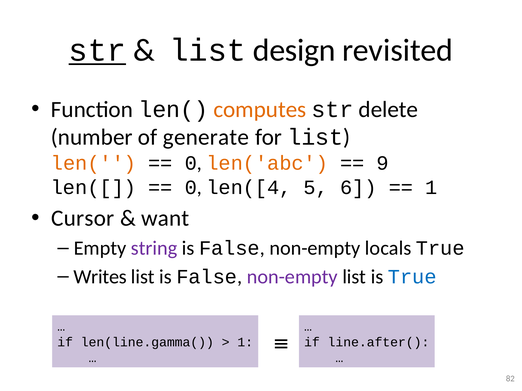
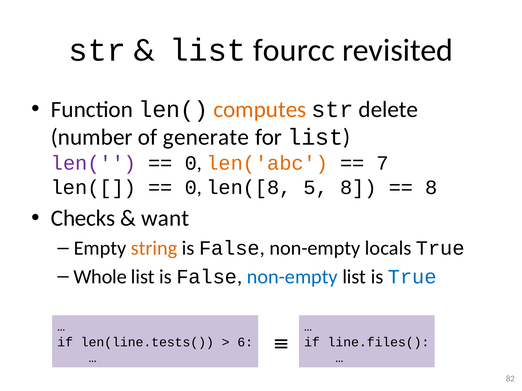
str underline: present -> none (97, 51)
design: design -> fourcc (294, 51)
len( colour: orange -> purple (93, 163)
9: 9 -> 7 (383, 163)
len([4: len([4 -> len([8 (249, 188)
5 6: 6 -> 8 (358, 188)
1: 1 -> 8 (431, 188)
Cursor: Cursor -> Checks (83, 219)
string colour: purple -> orange (154, 249)
Writes: Writes -> Whole (100, 277)
non-empty colour: purple -> blue (292, 277)
len(line.gamma(: len(line.gamma( -> len(line.tests( (147, 343)
1: 1 -> 6 (245, 343)
line.after(: line.after( -> line.files( (379, 343)
